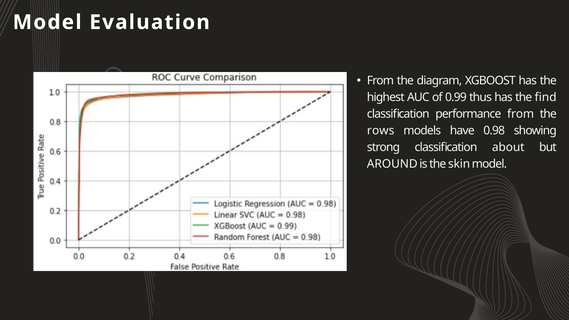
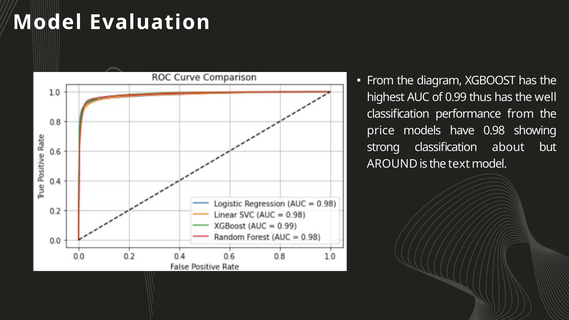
find: find -> well (546, 97)
rows: rows -> price (381, 131)
skin: skin -> text (459, 164)
